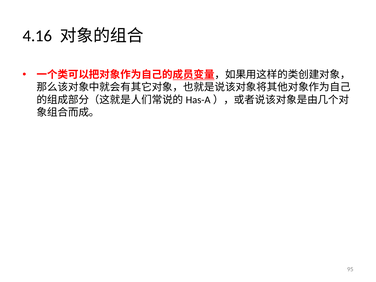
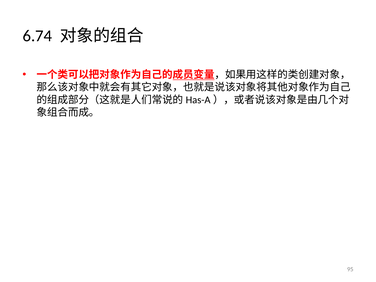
4.16: 4.16 -> 6.74 (37, 36)
